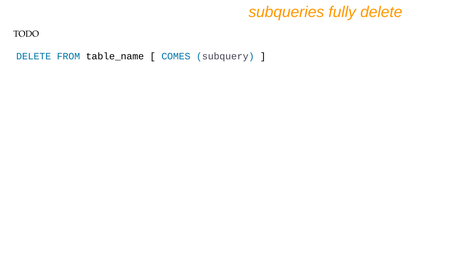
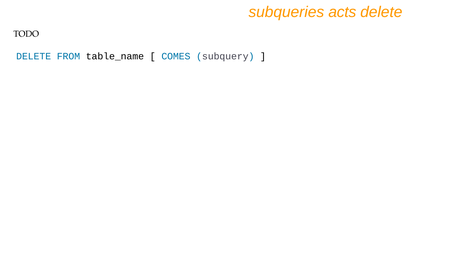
fully: fully -> acts (342, 12)
